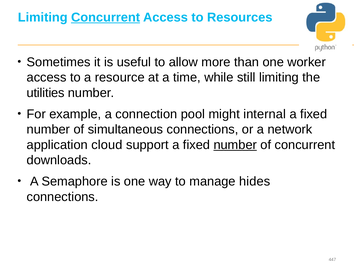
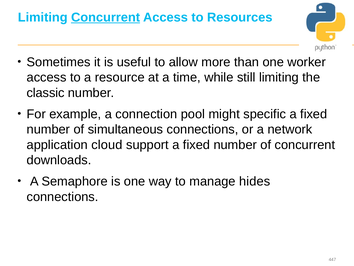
utilities: utilities -> classic (46, 93)
internal: internal -> specific (265, 114)
number underline: present -> none (235, 145)
